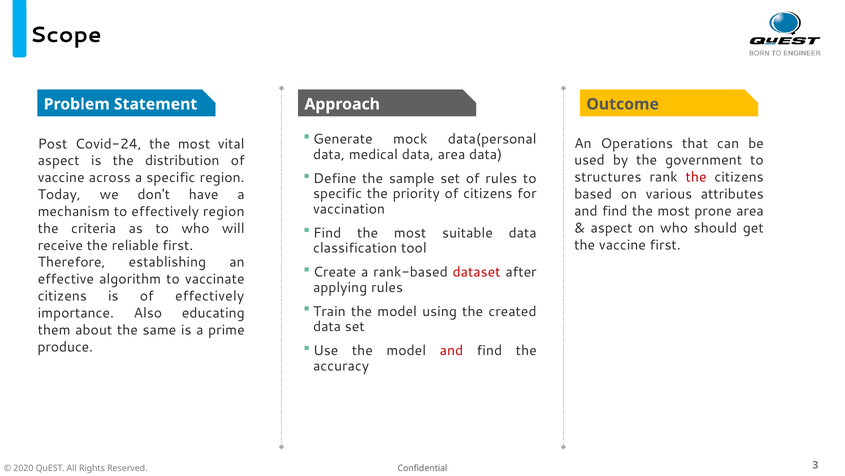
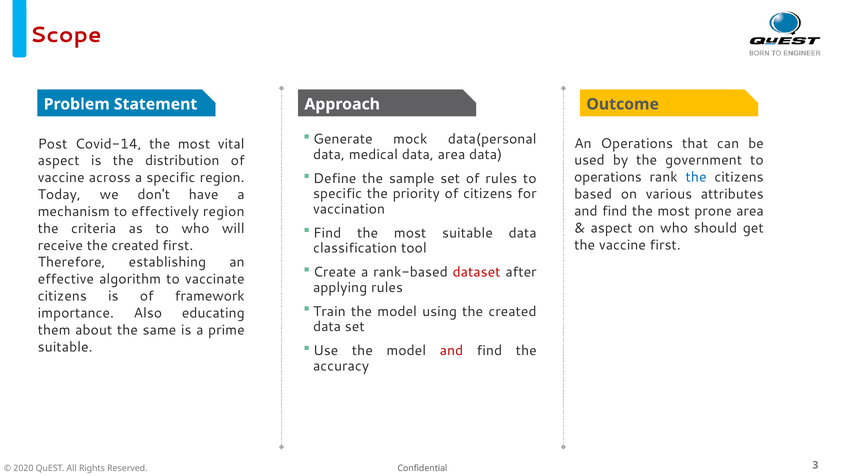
Scope colour: black -> red (66, 35)
Covid-24: Covid-24 -> Covid-14 (108, 144)
structures: structures -> operations (608, 177)
the colour: red -> blue (696, 177)
receive the reliable: reliable -> created (135, 245)
of effectively: effectively -> framework (210, 296)
produce: produce -> suitable (65, 346)
